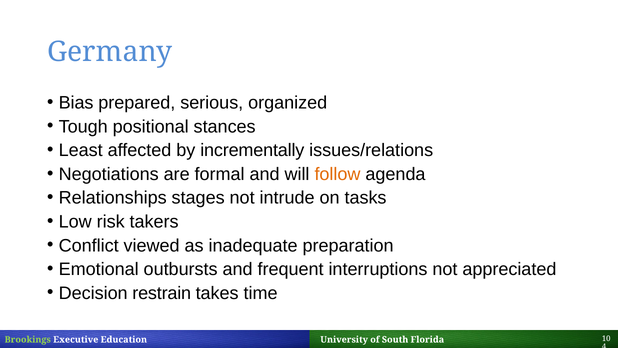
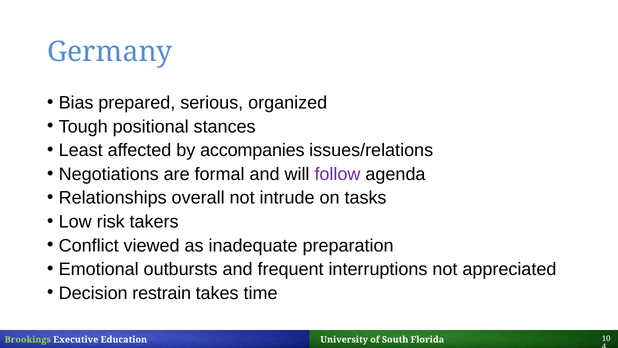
incrementally: incrementally -> accompanies (252, 150)
follow colour: orange -> purple (337, 174)
stages: stages -> overall (198, 198)
